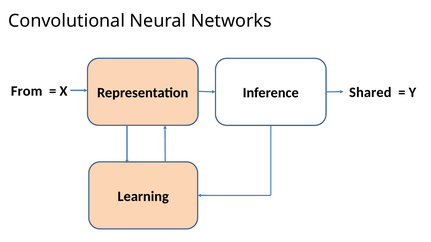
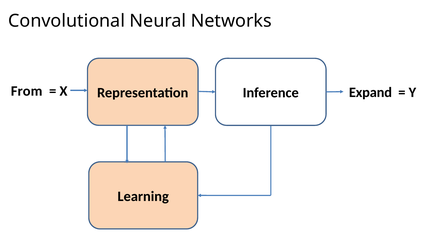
Shared: Shared -> Expand (370, 92)
